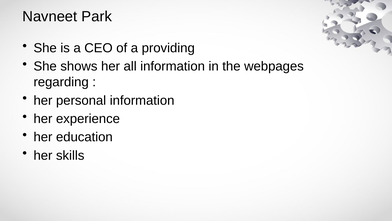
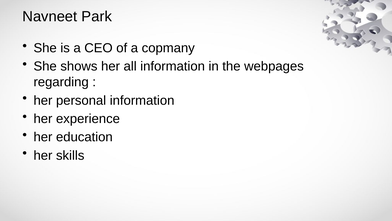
providing: providing -> copmany (168, 48)
